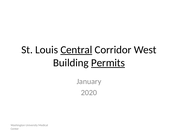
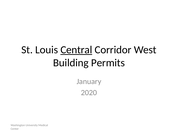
Permits underline: present -> none (108, 63)
